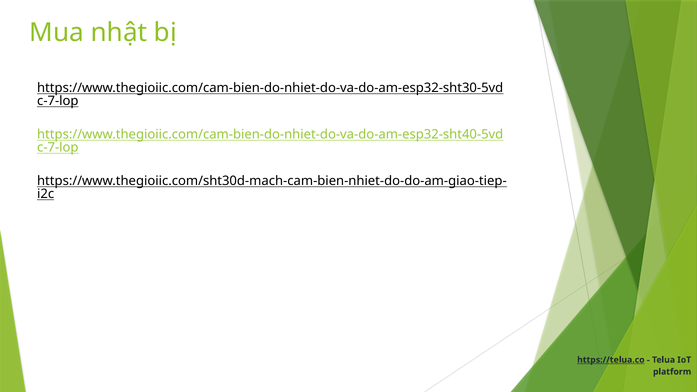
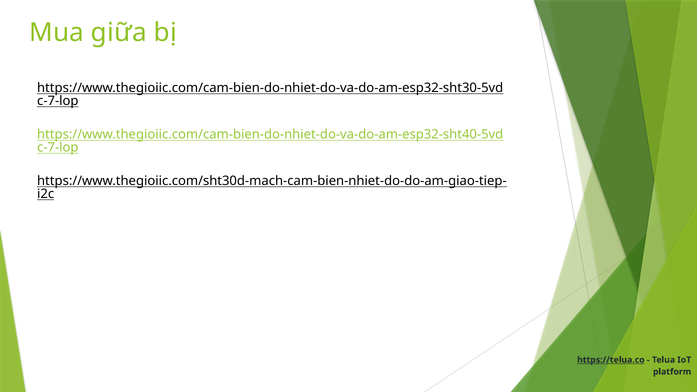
nhật: nhật -> giữa (119, 32)
